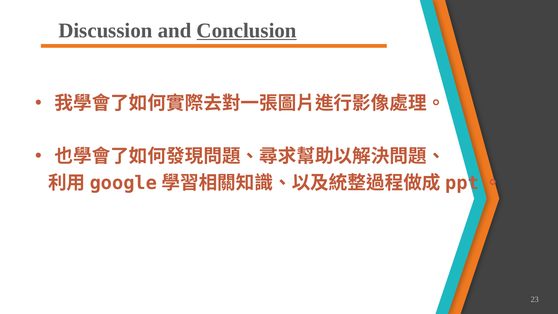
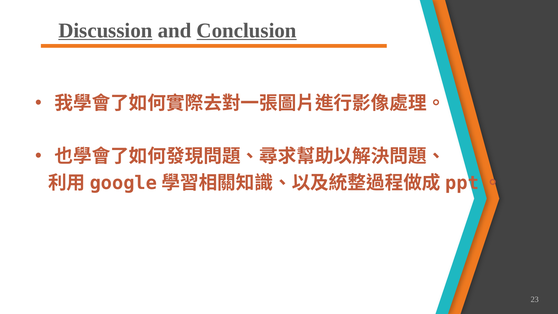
Discussion underline: none -> present (105, 30)
